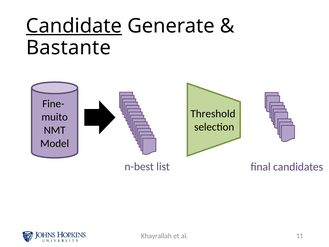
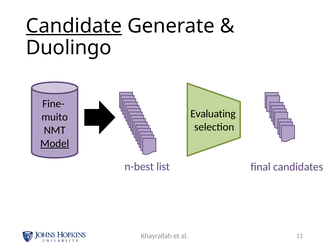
Bastante: Bastante -> Duolingo (69, 48)
Threshold: Threshold -> Evaluating (213, 114)
Model underline: none -> present (55, 143)
